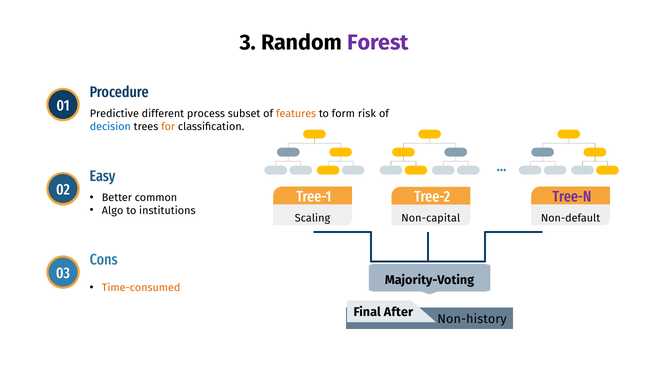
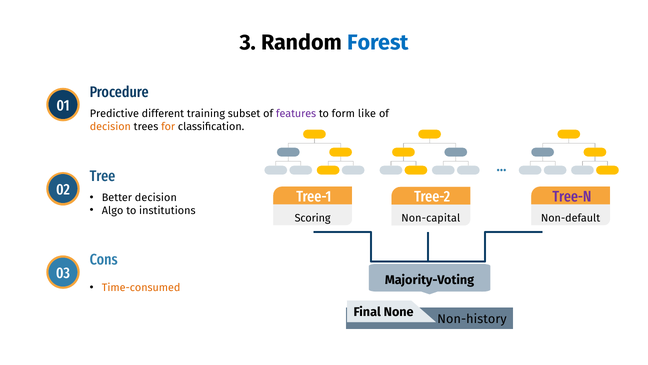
Forest colour: purple -> blue (378, 43)
process: process -> training (206, 114)
features colour: orange -> purple (296, 114)
risk: risk -> like (367, 114)
decision colour: blue -> orange (110, 127)
Easy: Easy -> Tree (103, 176)
Better common: common -> decision (156, 197)
Scaling: Scaling -> Scoring (313, 218)
After: After -> None (399, 312)
